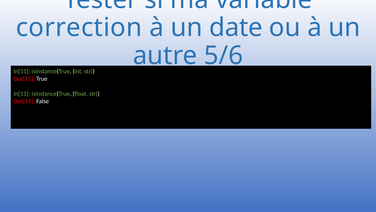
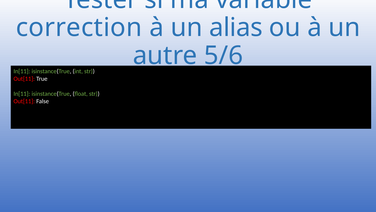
date: date -> alias (236, 27)
